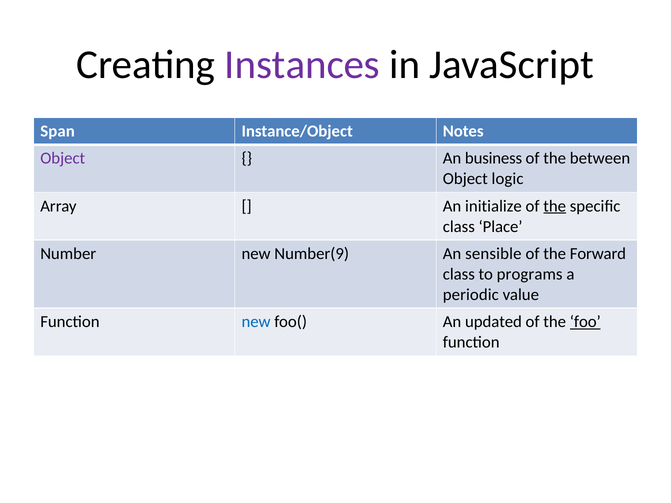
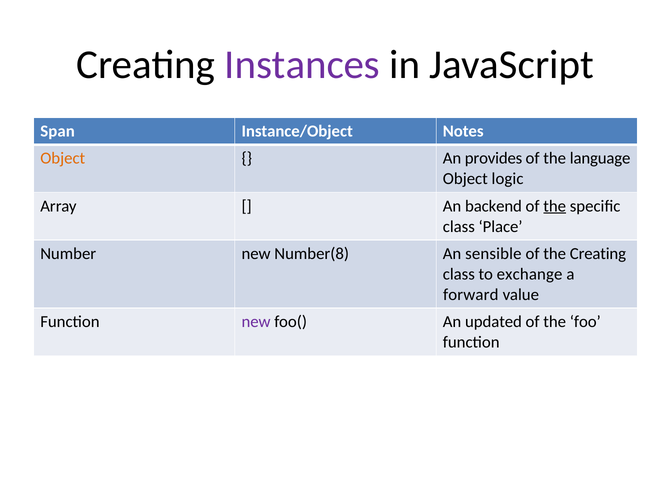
Object colour: purple -> orange (63, 158)
business: business -> provides (494, 158)
between: between -> language (600, 158)
initialize: initialize -> backend (494, 206)
Number(9: Number(9 -> Number(8 (312, 254)
the Forward: Forward -> Creating (598, 254)
programs: programs -> exchange (530, 274)
periodic: periodic -> forward (471, 295)
new colour: blue -> purple (256, 322)
foo underline: present -> none (585, 322)
